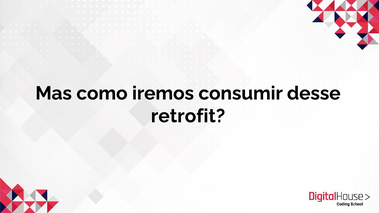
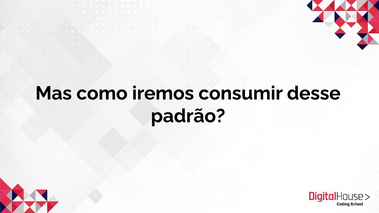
retrofit: retrofit -> padrão (188, 116)
